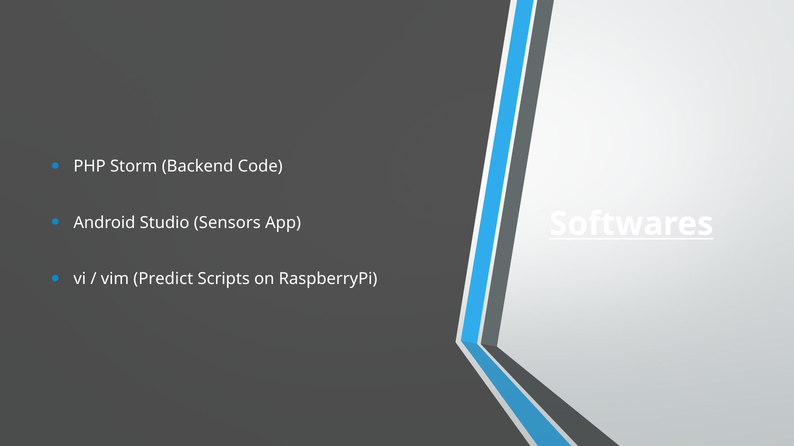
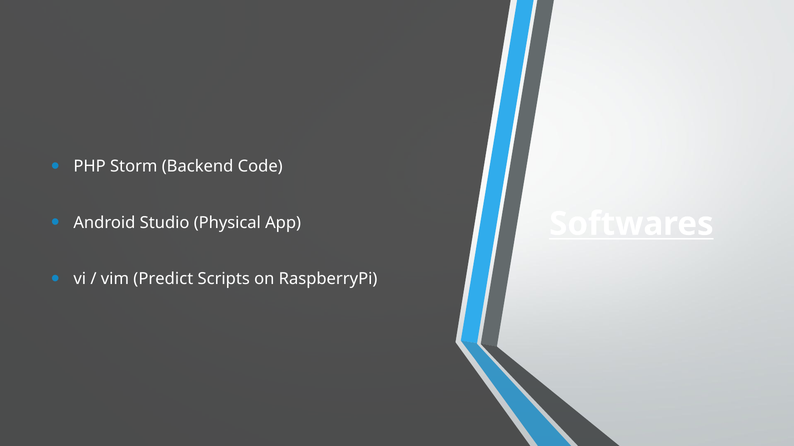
Sensors: Sensors -> Physical (227, 223)
